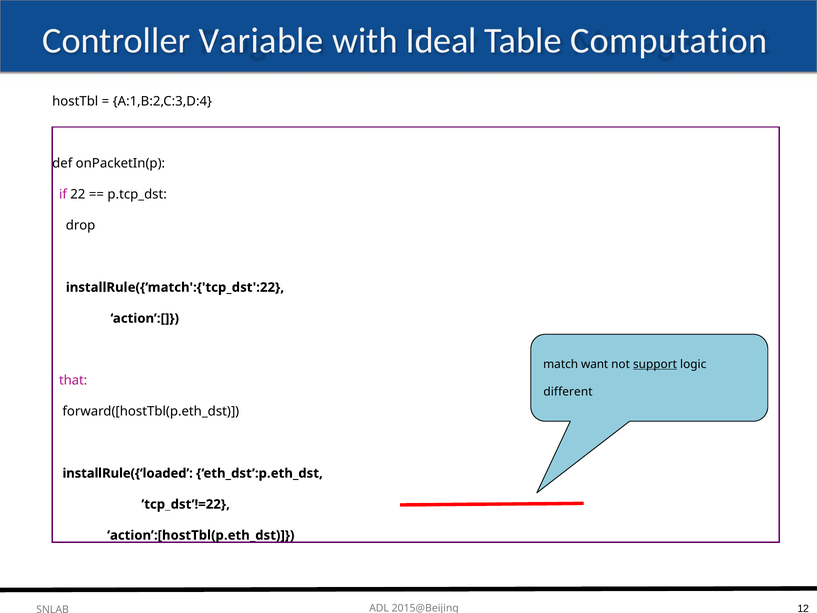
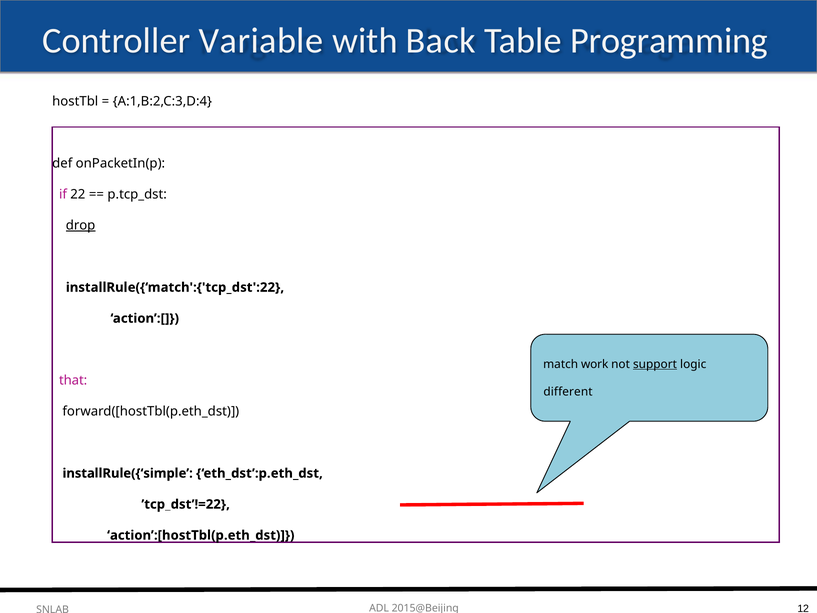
Ideal: Ideal -> Back (441, 41)
Computation: Computation -> Programming (669, 41)
drop underline: none -> present (81, 225)
want: want -> work (595, 364)
installRule({‘loaded: installRule({‘loaded -> installRule({‘simple (128, 473)
